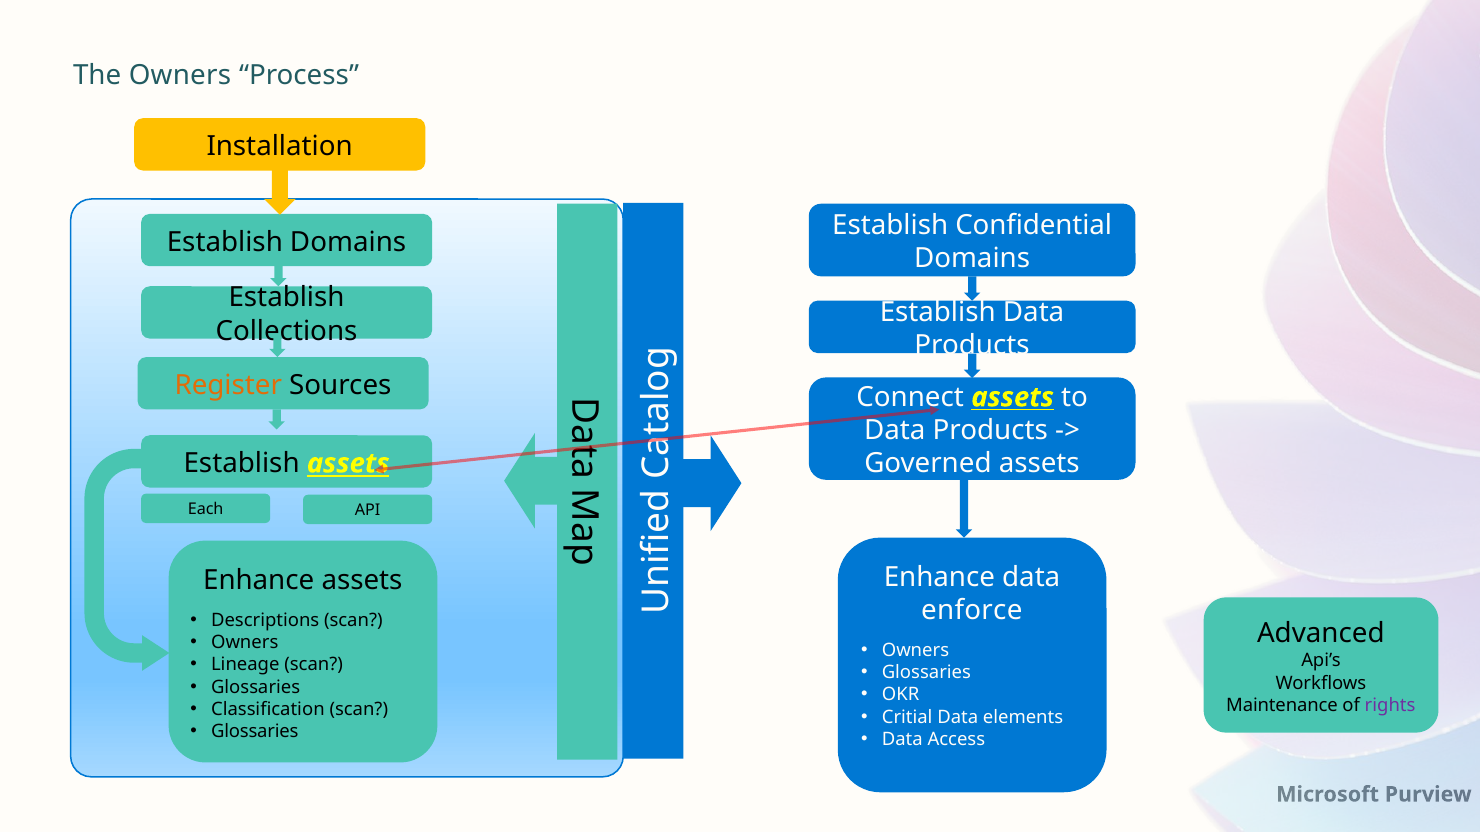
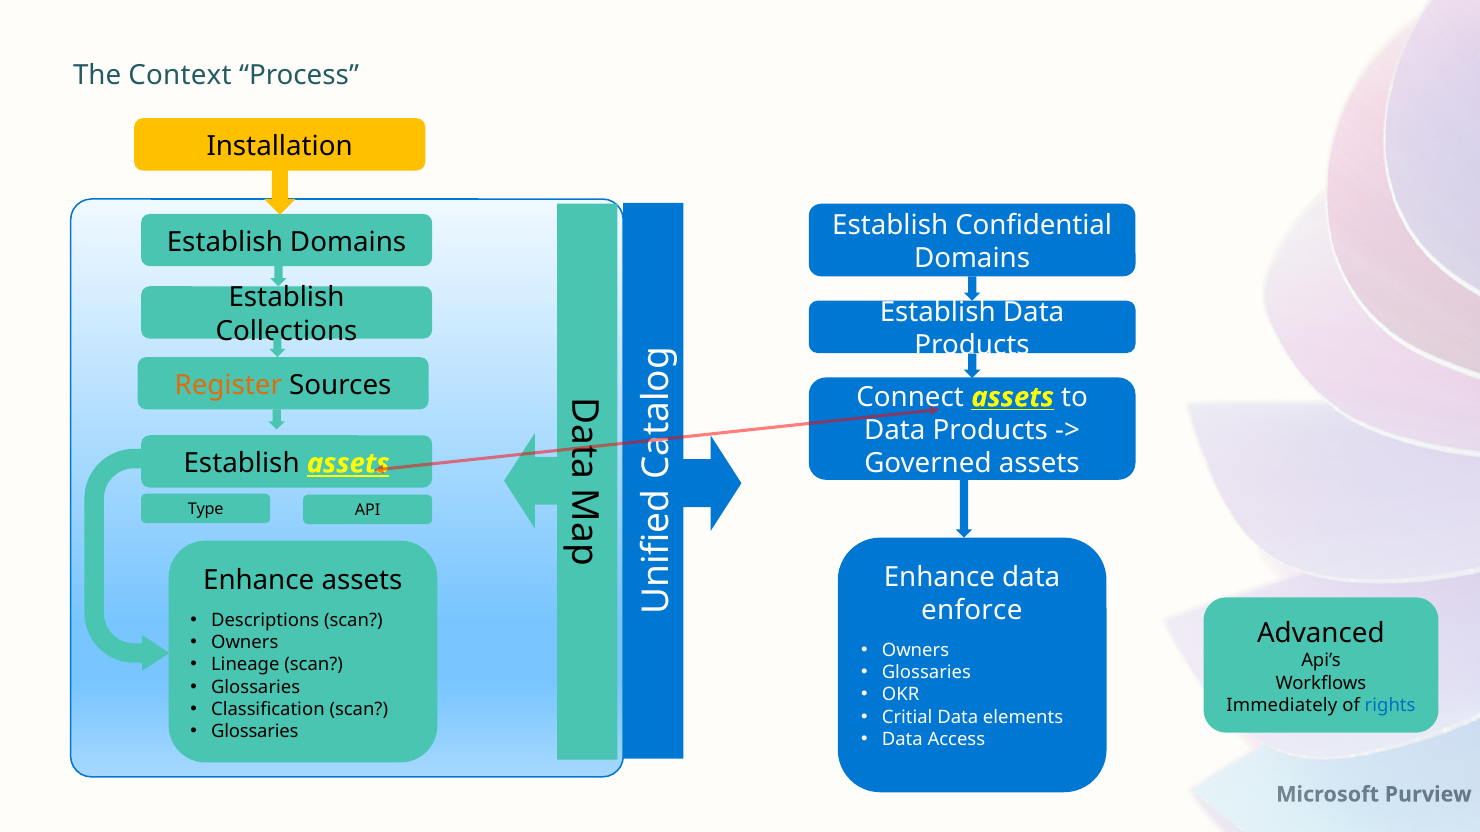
The Owners: Owners -> Context (180, 75)
Each: Each -> Type (206, 510)
Maintenance: Maintenance -> Immediately (1282, 706)
rights colour: purple -> blue (1390, 706)
